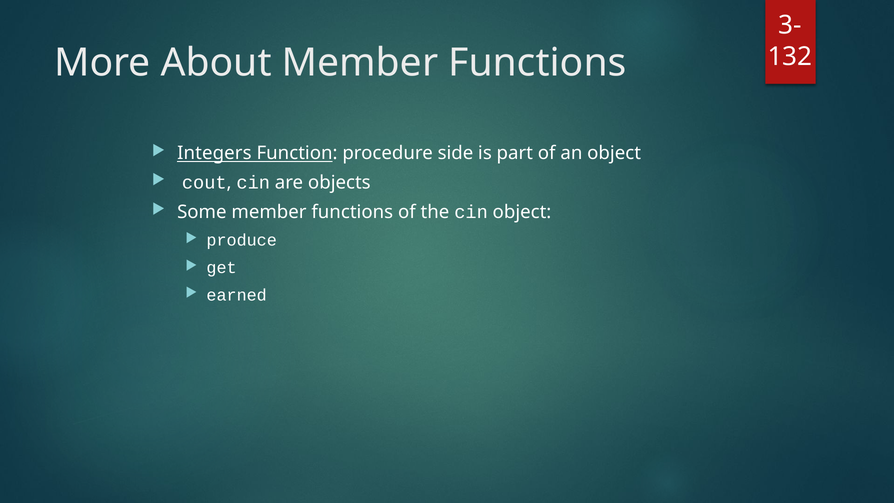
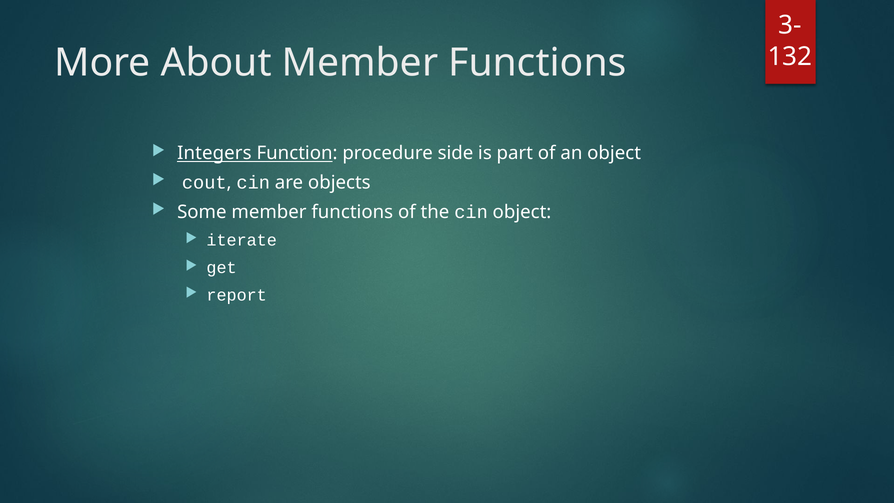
produce: produce -> iterate (242, 240)
earned: earned -> report (237, 295)
